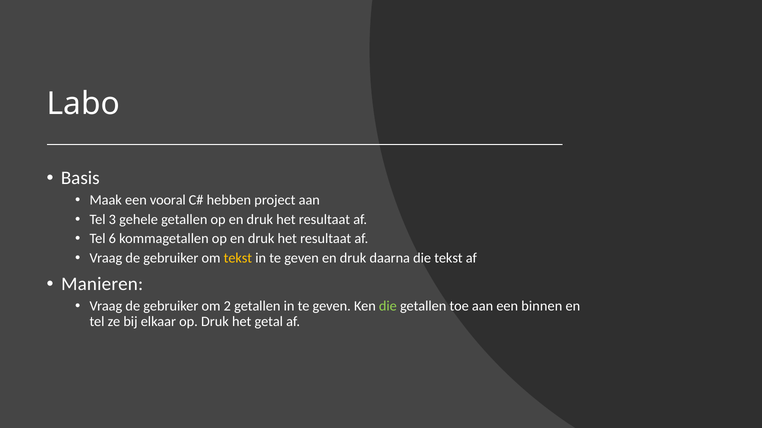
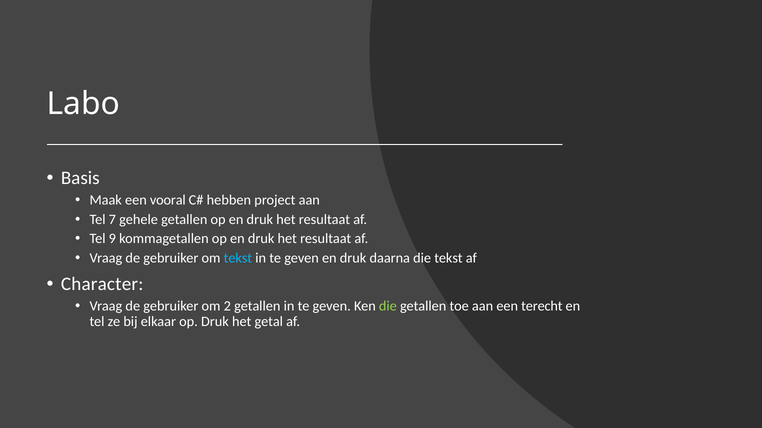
3: 3 -> 7 (112, 220)
6: 6 -> 9 (112, 239)
tekst colour: yellow -> light blue (238, 258)
Manieren: Manieren -> Character (102, 284)
binnen: binnen -> terecht (542, 306)
